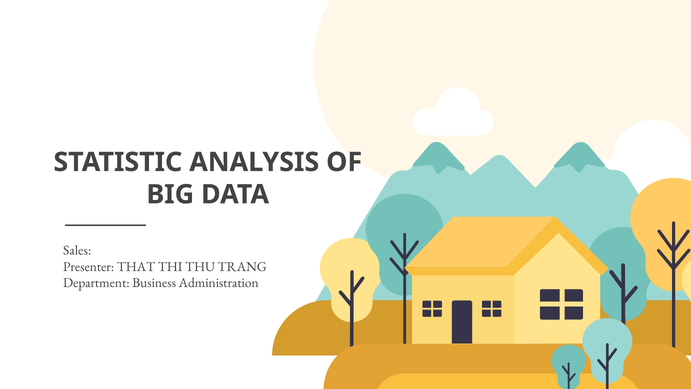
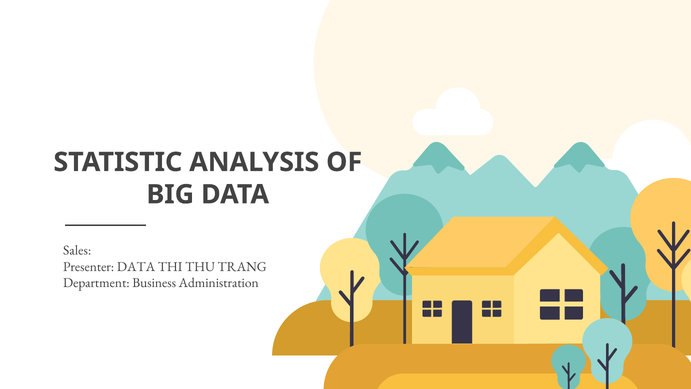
Presenter THAT: THAT -> DATA (136, 266)
